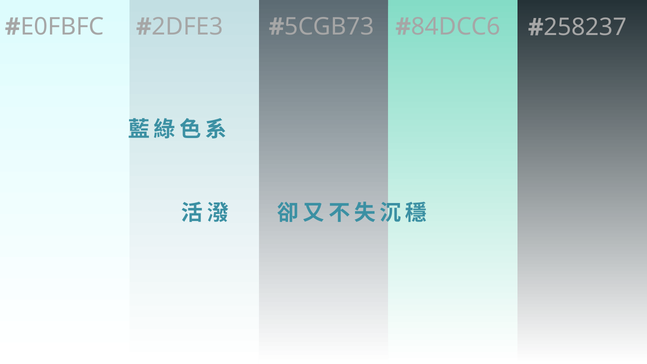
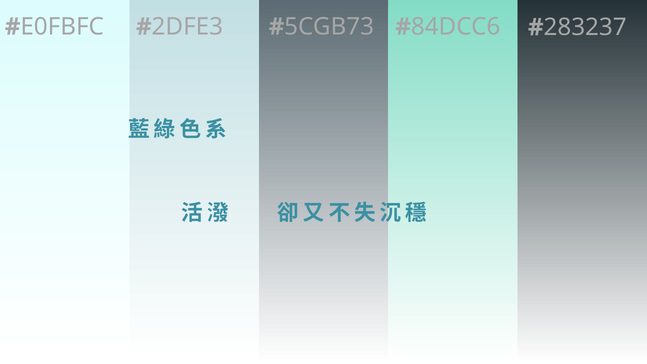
258237: 258237 -> 283237 (585, 27)
